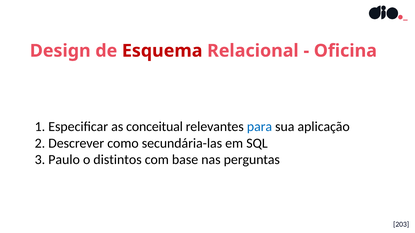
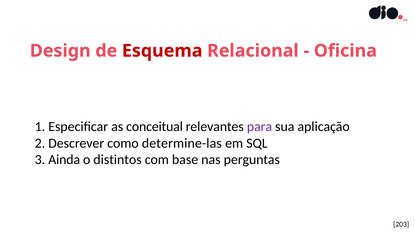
para colour: blue -> purple (259, 127)
secundária-las: secundária-las -> determine-las (182, 143)
Paulo: Paulo -> Ainda (64, 160)
